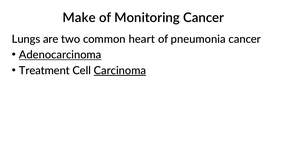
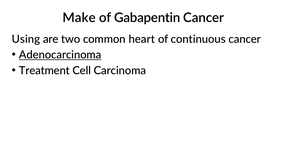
Monitoring: Monitoring -> Gabapentin (147, 18)
Lungs: Lungs -> Using (26, 39)
pneumonia: pneumonia -> continuous (198, 39)
Carcinoma underline: present -> none (120, 70)
